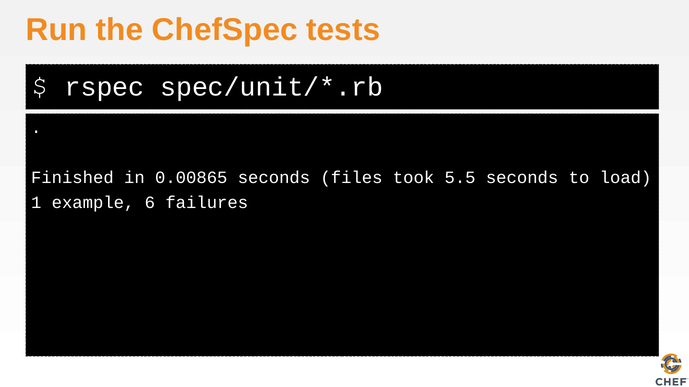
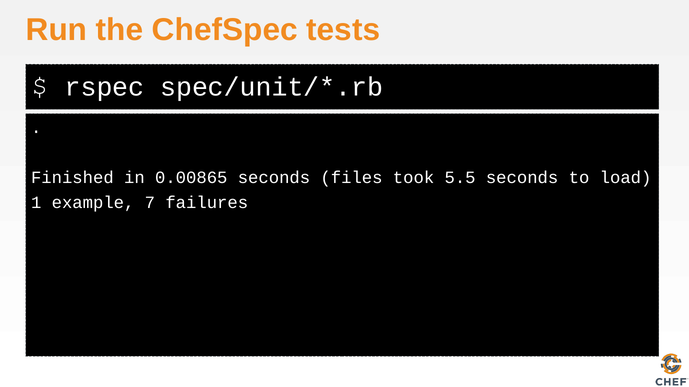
6: 6 -> 7 (150, 203)
